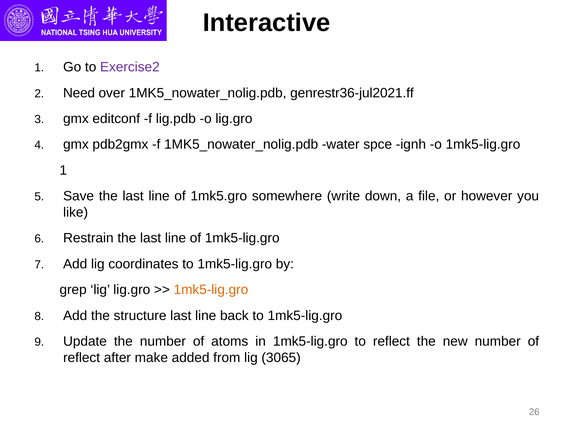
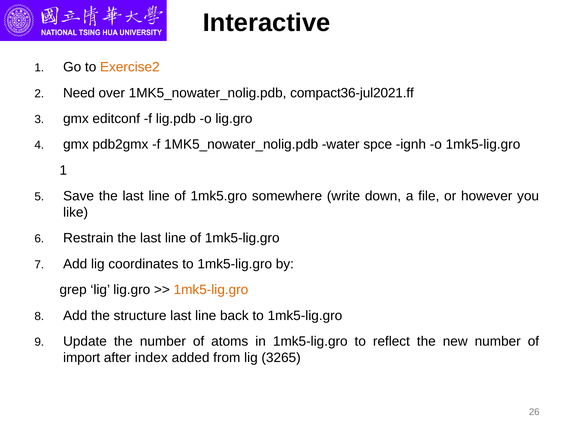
Exercise2 colour: purple -> orange (130, 67)
genrestr36-jul2021.ff: genrestr36-jul2021.ff -> compact36-jul2021.ff (352, 93)
reflect: reflect -> import (82, 358)
make: make -> index (151, 358)
3065: 3065 -> 3265 (281, 358)
